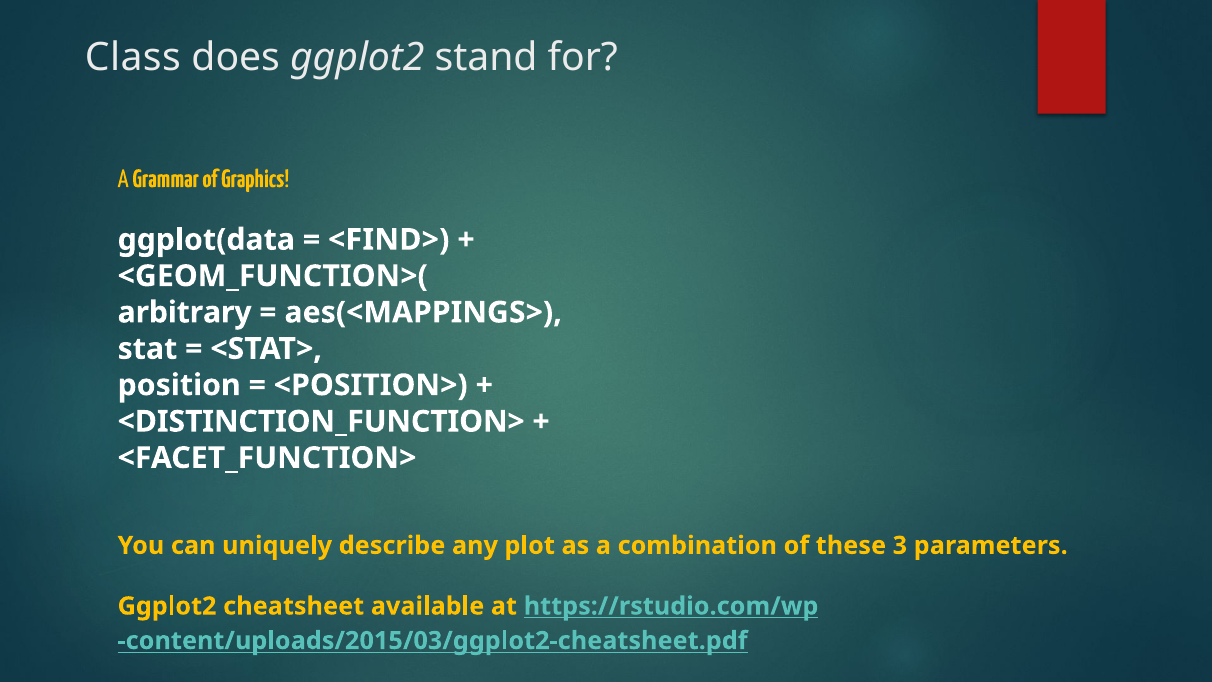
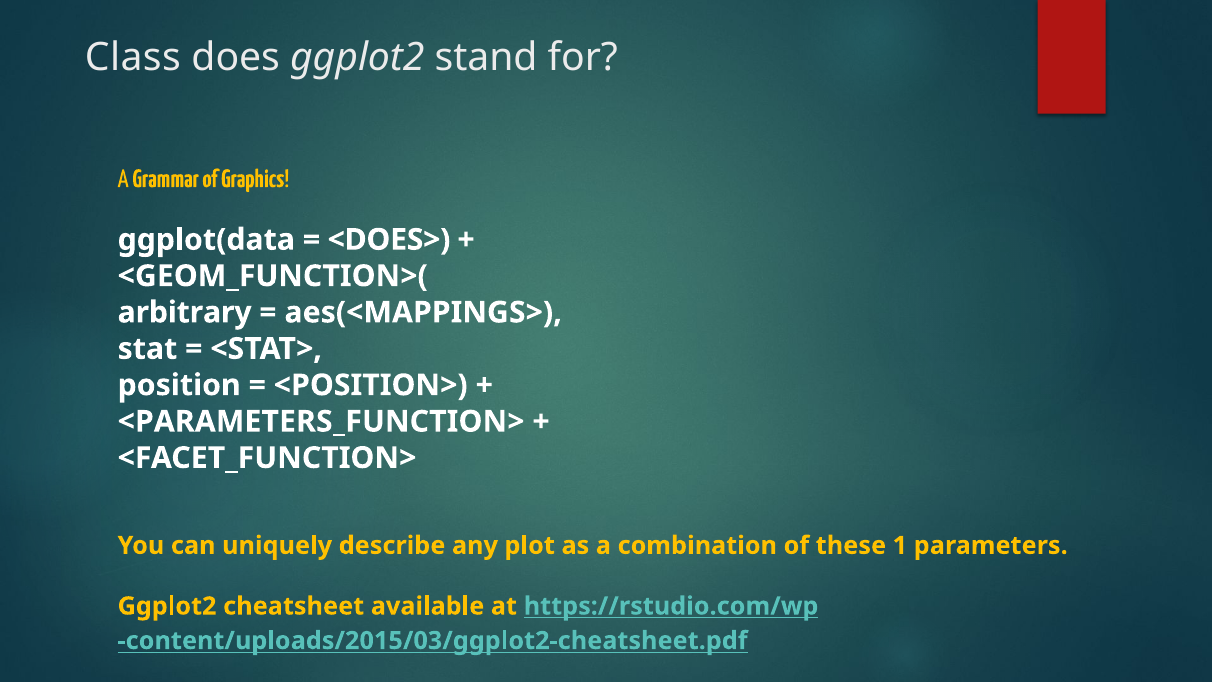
<FIND>: <FIND> -> <DOES> (389, 240)
<DISTINCTION_FUNCTION>: <DISTINCTION_FUNCTION> -> <PARAMETERS_FUNCTION> (321, 421)
3: 3 -> 1 (900, 545)
